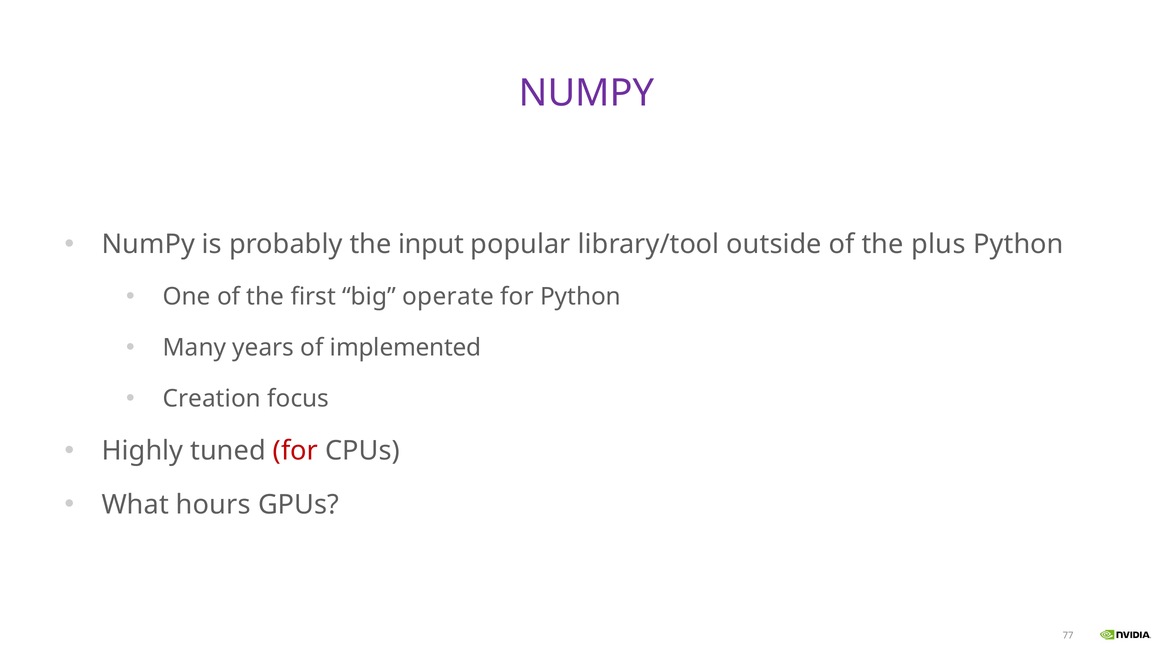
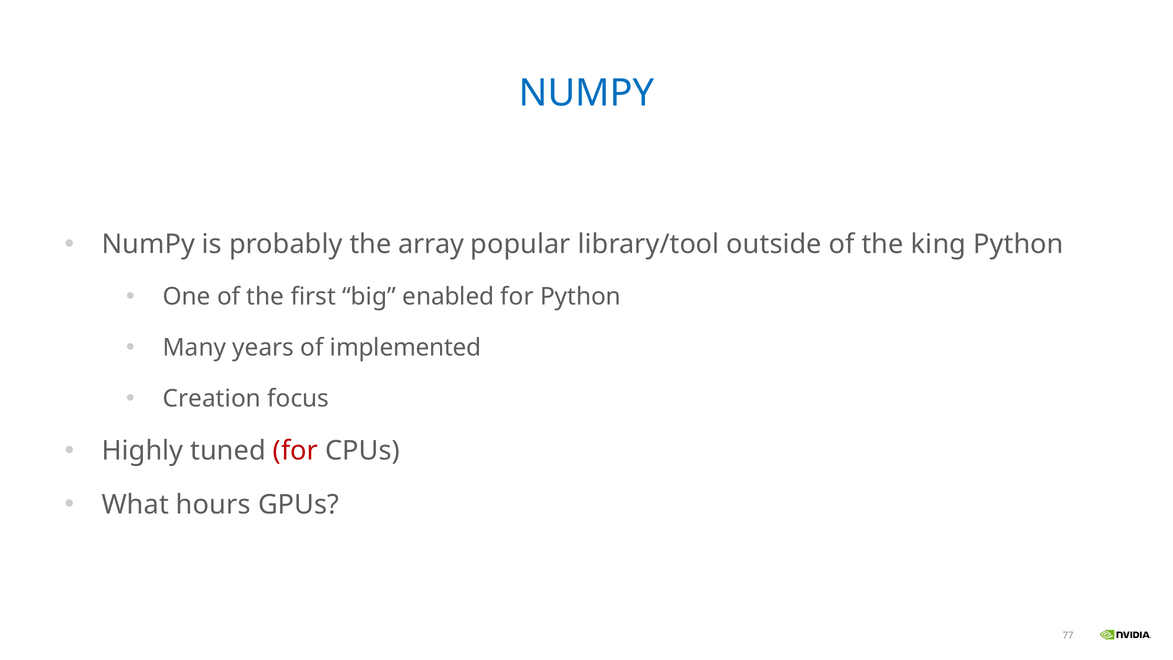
NUMPY colour: purple -> blue (586, 93)
input: input -> array (431, 244)
plus: plus -> king (938, 244)
operate: operate -> enabled (448, 297)
